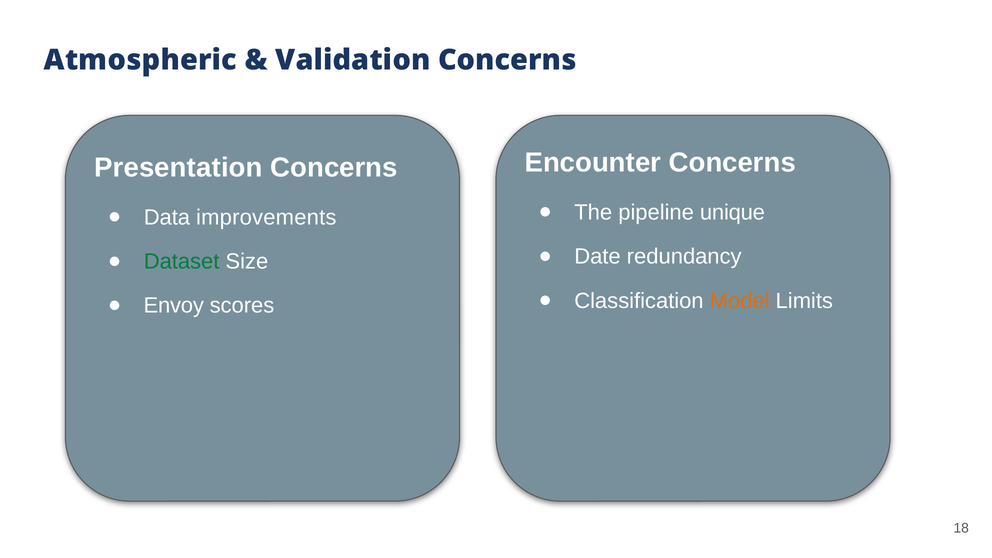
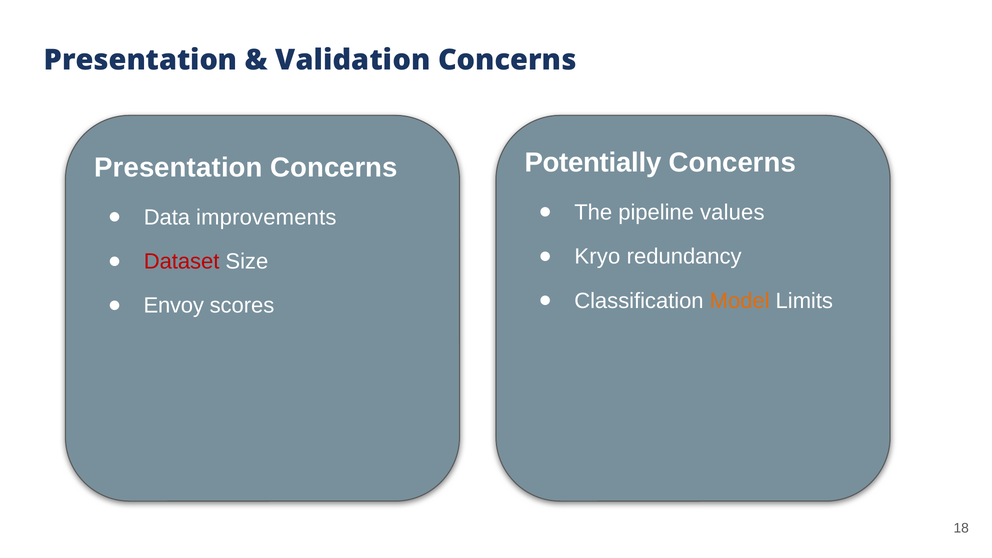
Atmospheric: Atmospheric -> Presentation (141, 60)
Encounter: Encounter -> Potentially (593, 163)
unique: unique -> values (732, 212)
Date: Date -> Kryo (597, 257)
Dataset colour: green -> red (182, 262)
